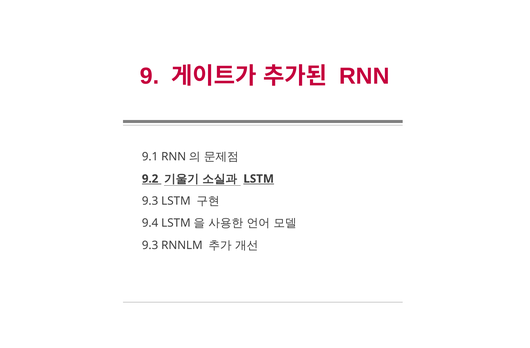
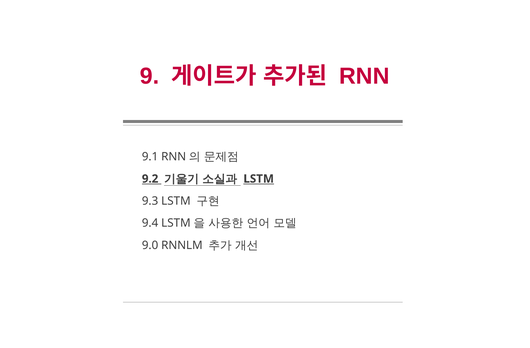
9.3: 9.3 -> 9.0 (150, 245)
